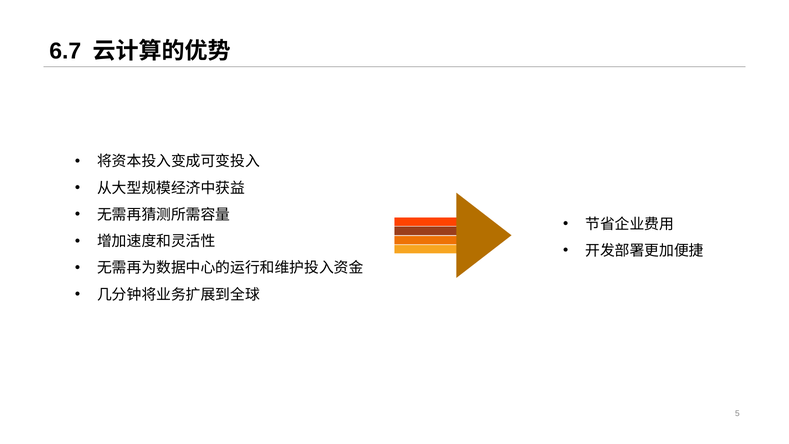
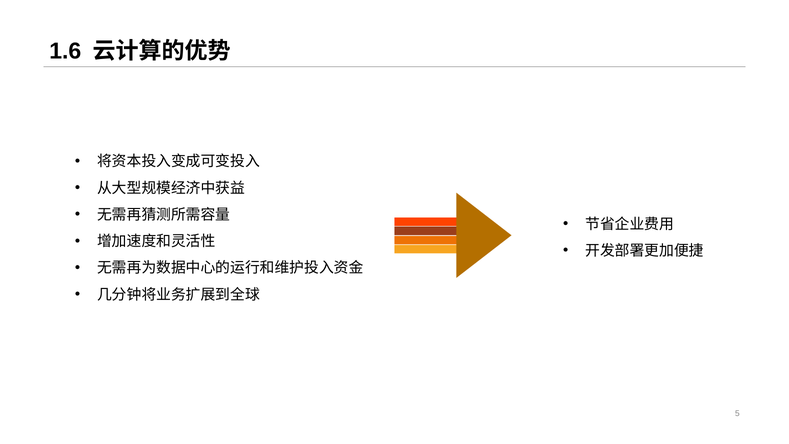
6.7: 6.7 -> 1.6 (65, 51)
